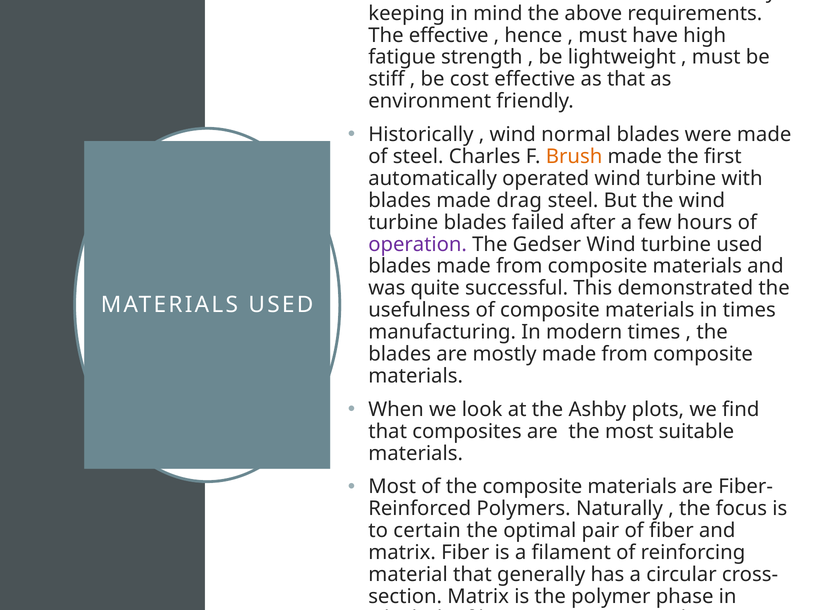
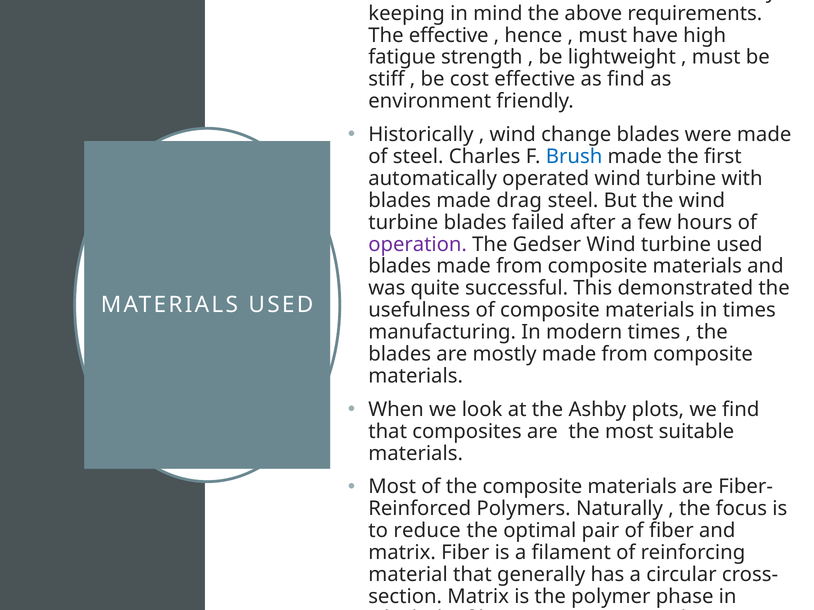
as that: that -> find (626, 79)
normal: normal -> change (576, 135)
Brush colour: orange -> blue (574, 157)
certain: certain -> reduce (427, 531)
